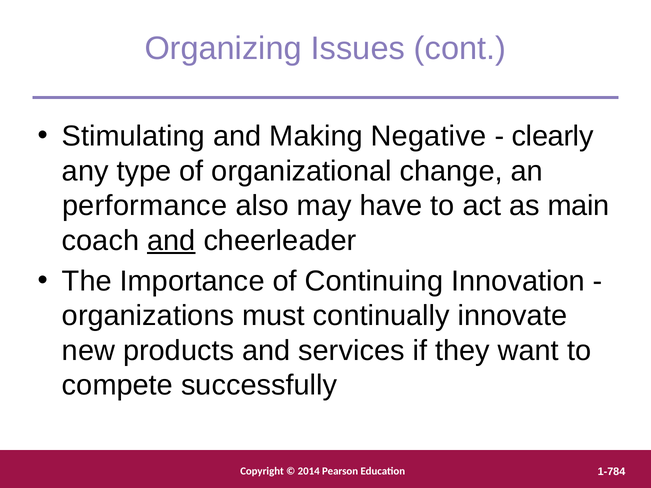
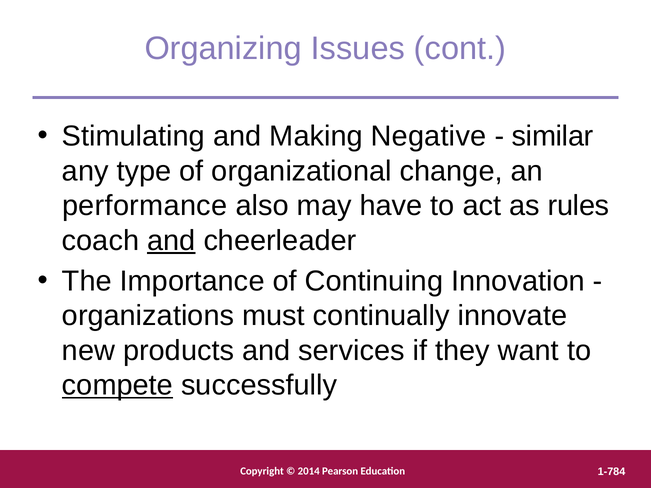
clearly: clearly -> similar (553, 136)
main: main -> rules (579, 206)
compete underline: none -> present (117, 385)
